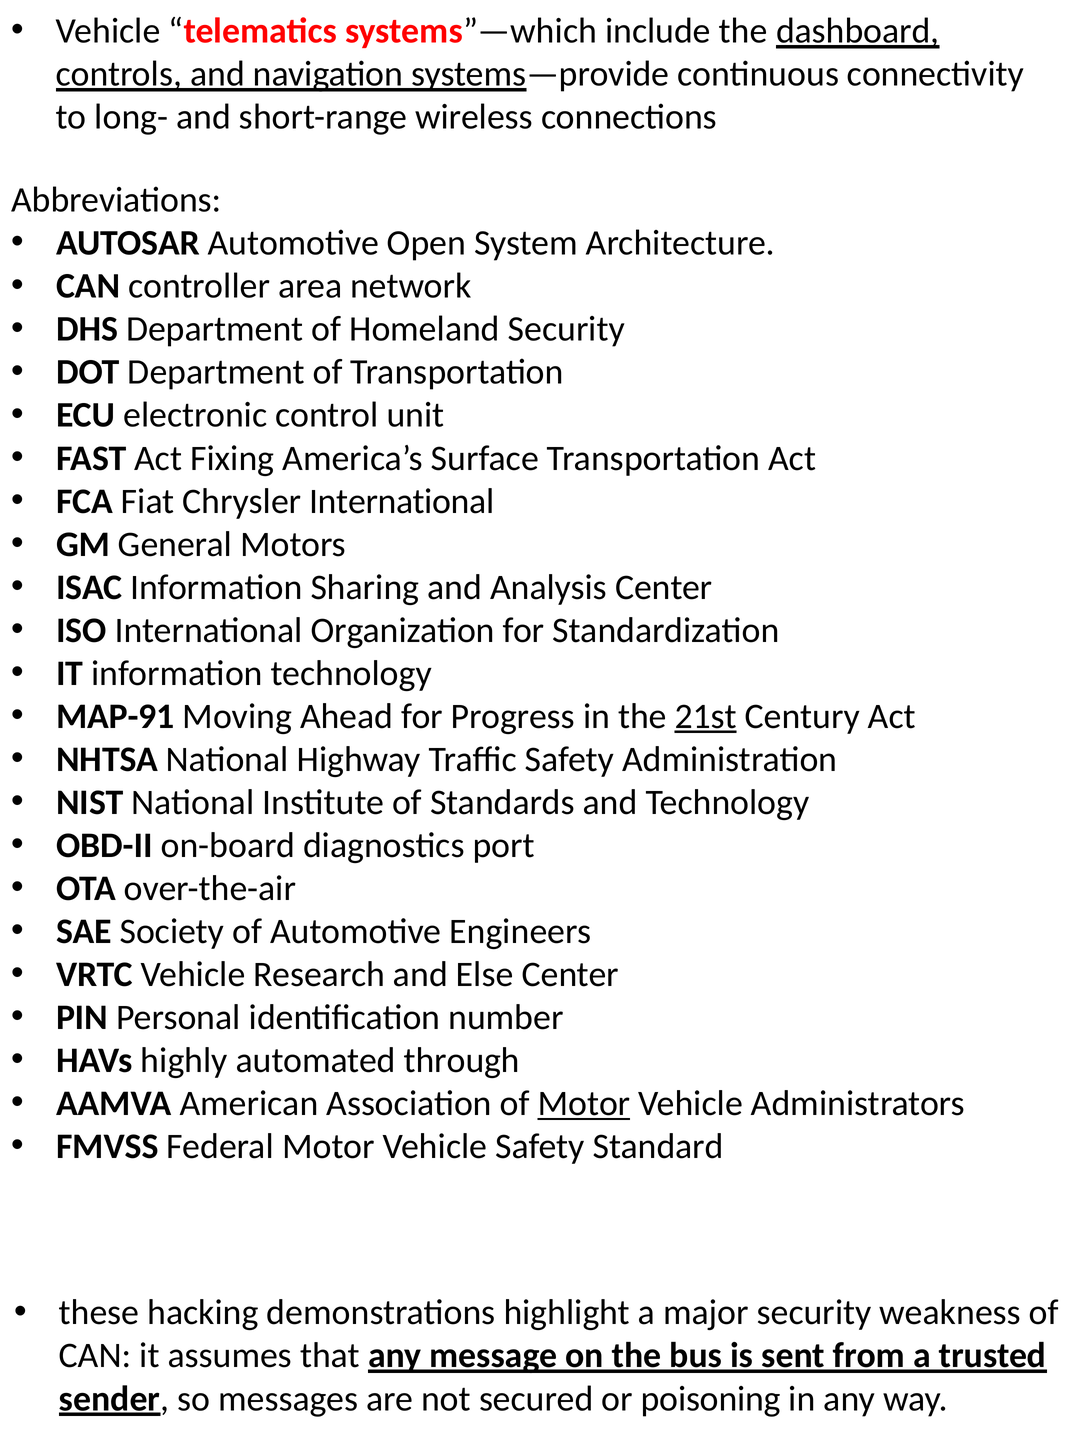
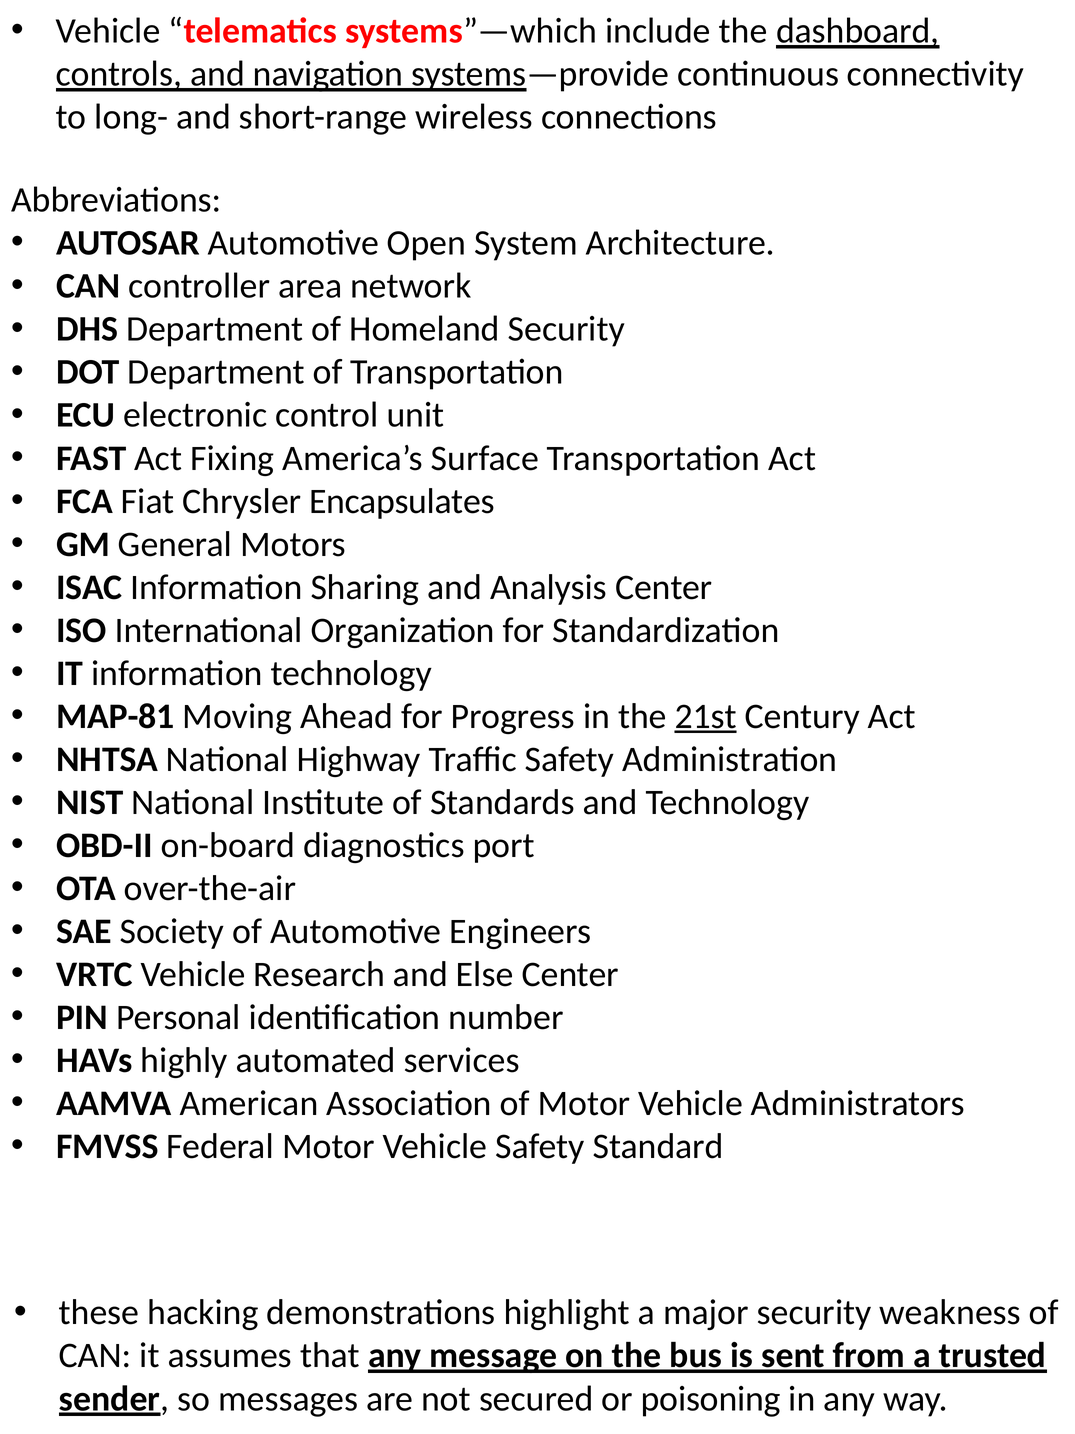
Chrysler International: International -> Encapsulates (402, 501)
MAP-91: MAP-91 -> MAP-81 (115, 716)
through: through -> services (462, 1060)
Motor underline: present -> none (584, 1103)
